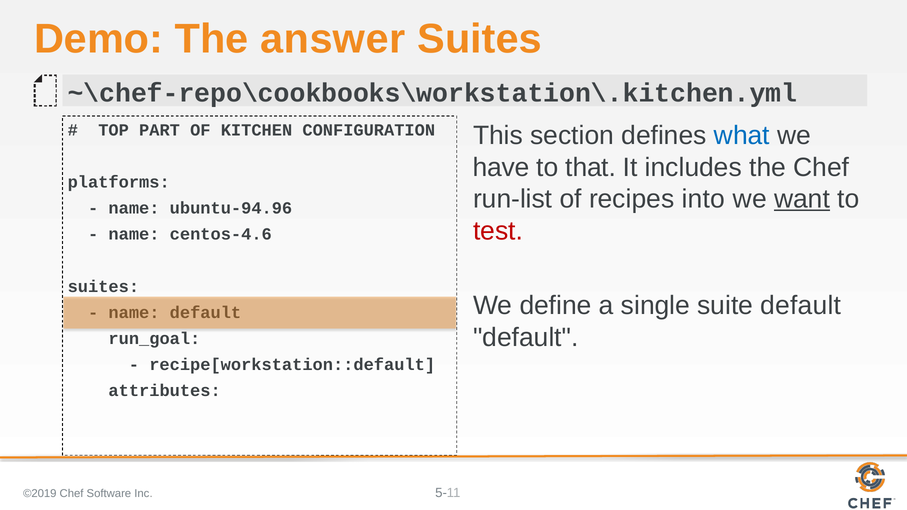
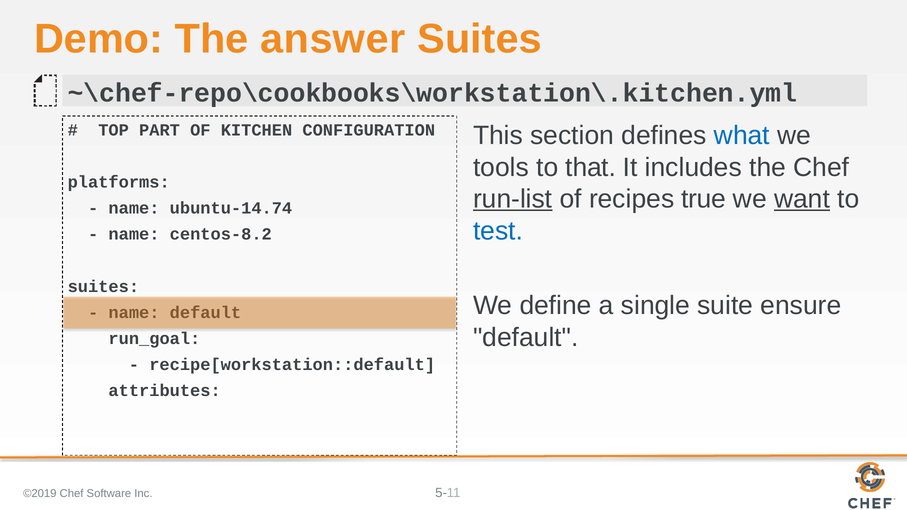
have: have -> tools (501, 167)
run-list underline: none -> present (513, 199)
into: into -> true (704, 199)
ubuntu-94.96: ubuntu-94.96 -> ubuntu-14.74 (231, 208)
test colour: red -> blue (498, 231)
centos-4.6: centos-4.6 -> centos-8.2 (221, 234)
suite default: default -> ensure (801, 306)
